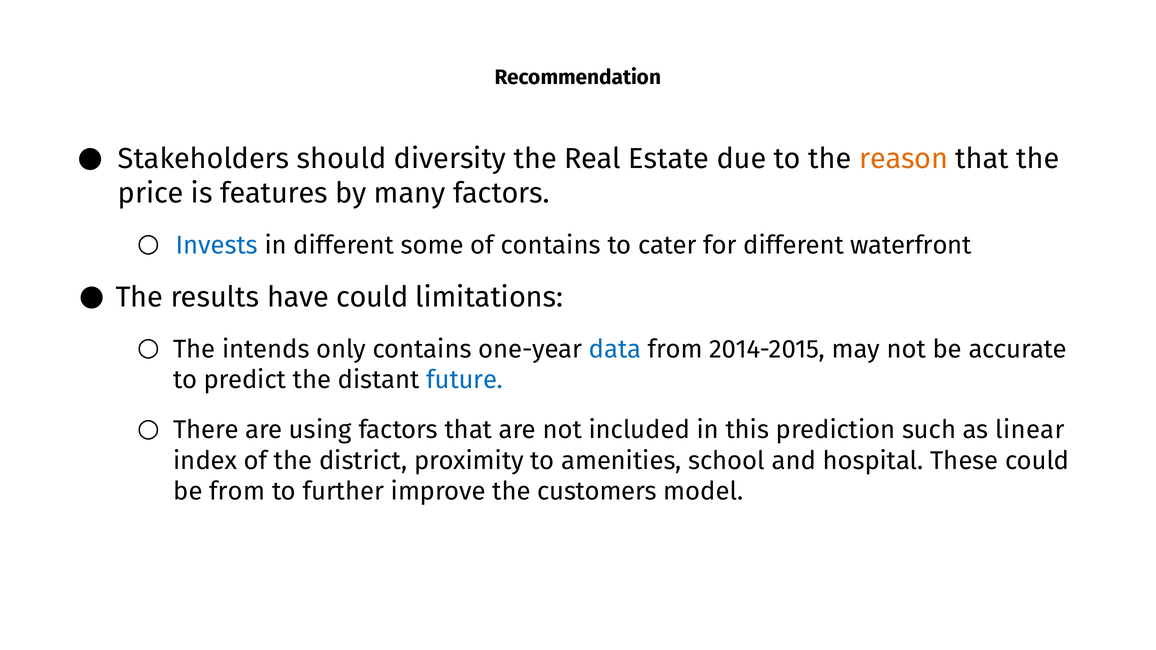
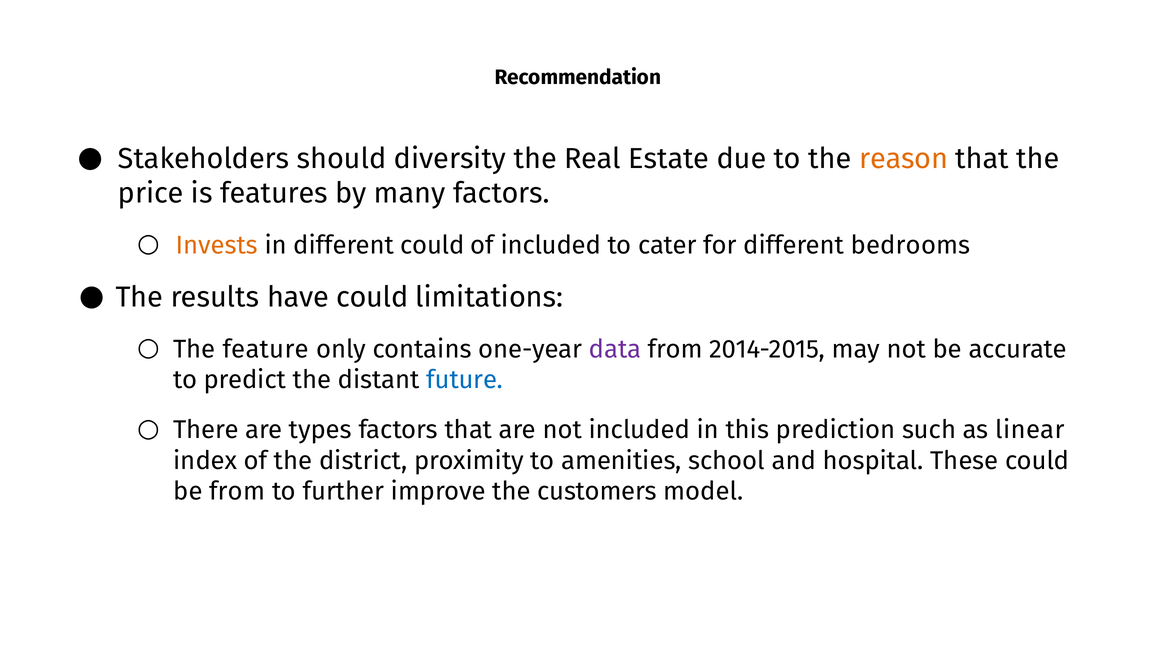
Invests colour: blue -> orange (217, 245)
different some: some -> could (432, 245)
of contains: contains -> included (551, 245)
waterfront: waterfront -> bedrooms (911, 245)
intends: intends -> feature (266, 349)
data colour: blue -> purple (615, 349)
using: using -> types (320, 430)
